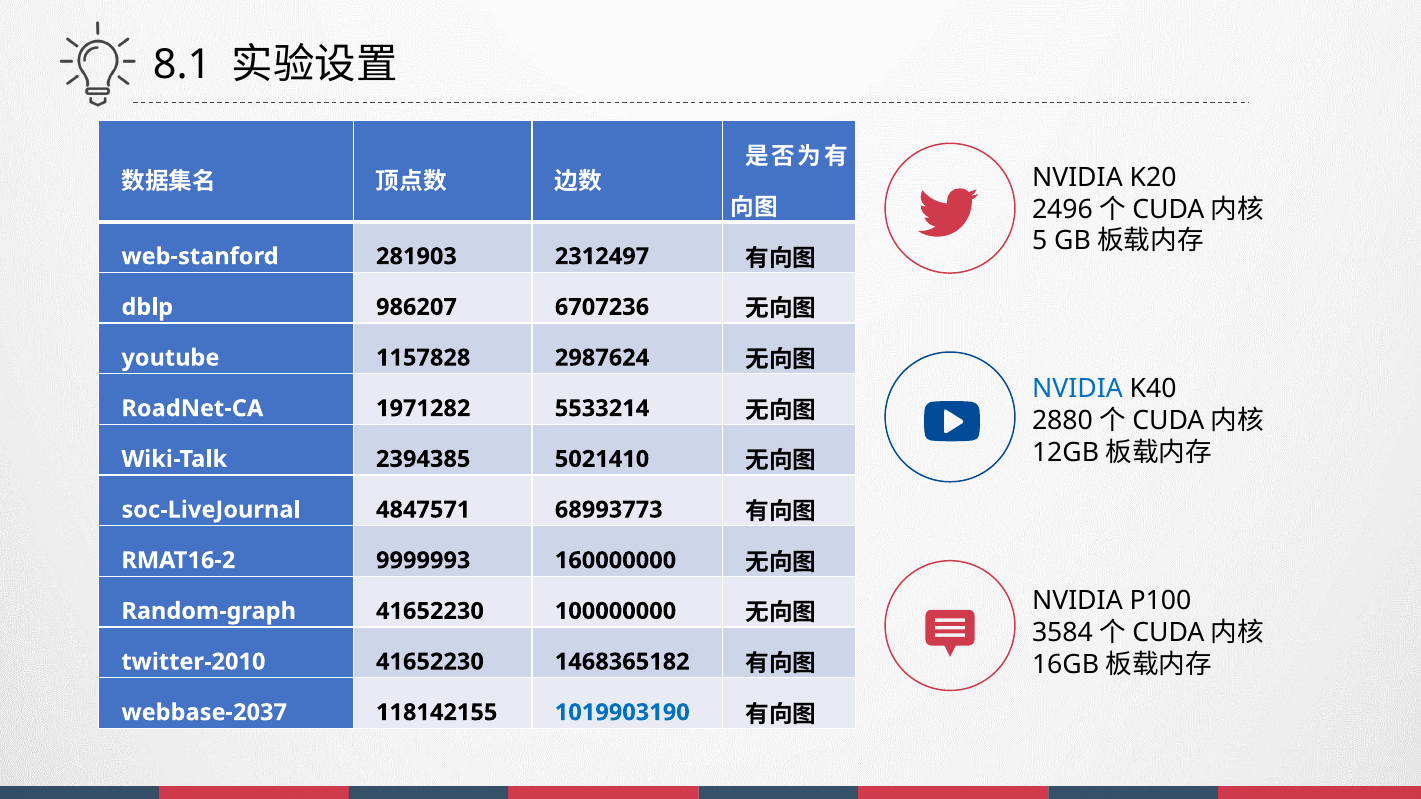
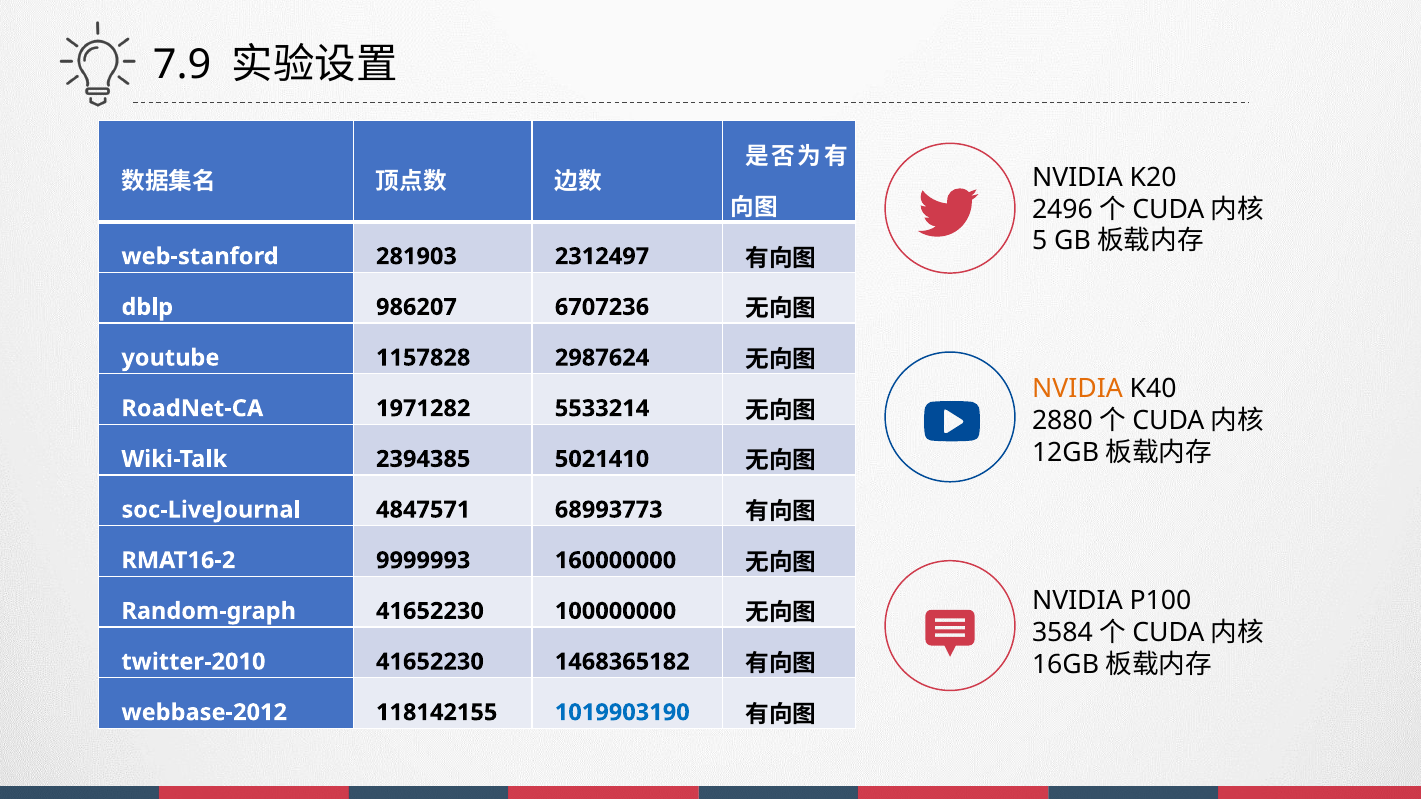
8.1: 8.1 -> 7.9 (182, 65)
NVIDIA colour: blue -> orange (1077, 389)
webbase-2037: webbase-2037 -> webbase-2012 (204, 713)
